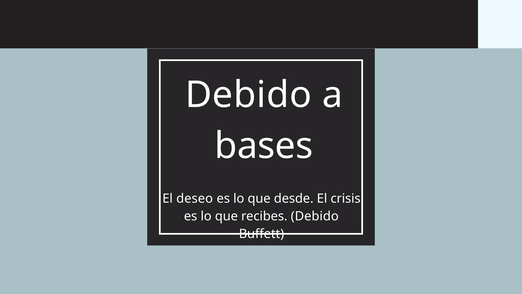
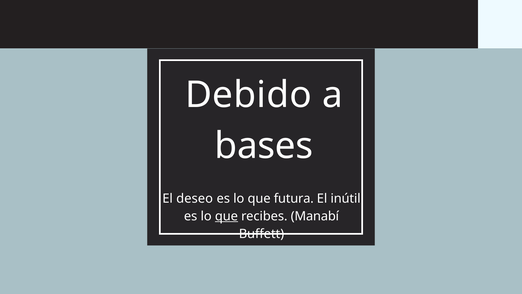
desde: desde -> futura (294, 198)
crisis: crisis -> inútil (346, 198)
que underline: none -> present (226, 216)
recibes Debido: Debido -> Manabí (315, 216)
